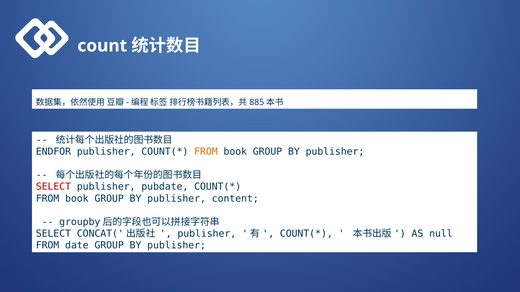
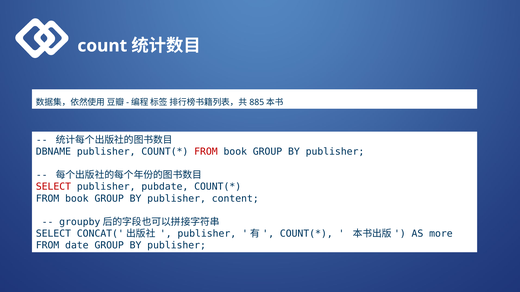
ENDFOR: ENDFOR -> DBNAME (53, 152)
FROM colour: orange -> red (206, 152)
null: null -> more (441, 234)
